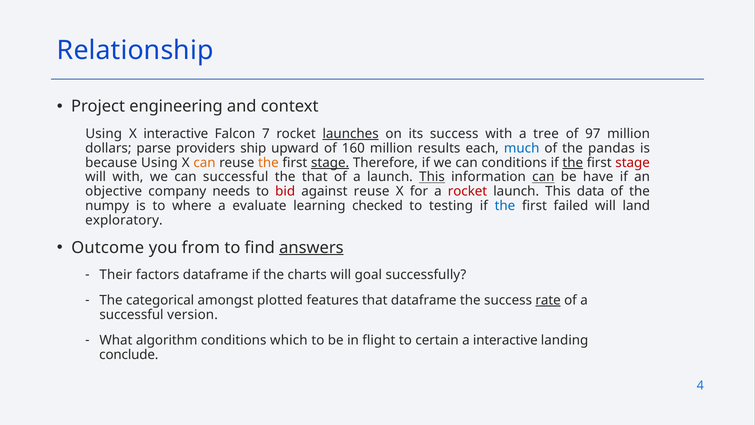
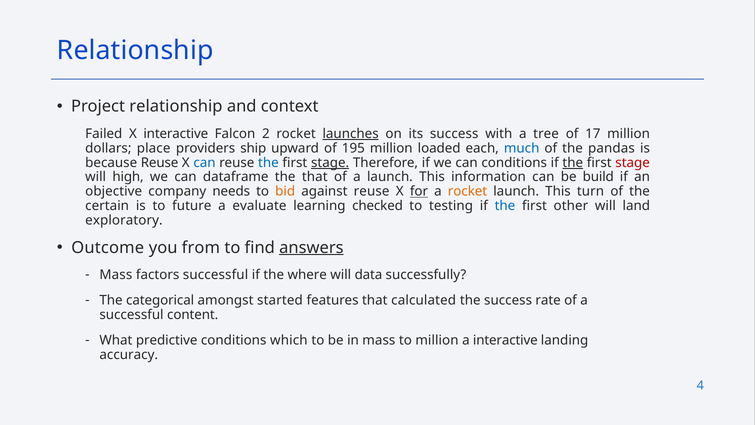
Project engineering: engineering -> relationship (176, 106)
Using: Using -> Failed (104, 134)
7: 7 -> 2 (266, 134)
97: 97 -> 17 (593, 134)
parse: parse -> place (154, 148)
160: 160 -> 195 (353, 148)
results: results -> loaded (439, 148)
because Using: Using -> Reuse (160, 162)
can colour: orange -> blue (204, 162)
the colour: orange -> blue (268, 162)
will with: with -> high (128, 177)
can successful: successful -> dataframe (236, 177)
This underline: present -> none (432, 177)
can underline: present -> none (543, 177)
have: have -> build (598, 177)
bid colour: red -> orange (285, 191)
for underline: none -> present (419, 191)
rocket colour: red -> orange (468, 191)
data: data -> turn (590, 191)
numpy: numpy -> certain (107, 206)
where: where -> future (192, 206)
failed: failed -> other (571, 206)
Their: Their -> Mass (116, 275)
factors dataframe: dataframe -> successful (216, 275)
charts: charts -> where (307, 275)
goal: goal -> data (368, 275)
plotted: plotted -> started (280, 300)
that dataframe: dataframe -> calculated (424, 300)
rate underline: present -> none (548, 300)
version: version -> content (193, 314)
algorithm: algorithm -> predictive (167, 340)
in flight: flight -> mass (379, 340)
to certain: certain -> million (437, 340)
conclude: conclude -> accuracy (129, 354)
